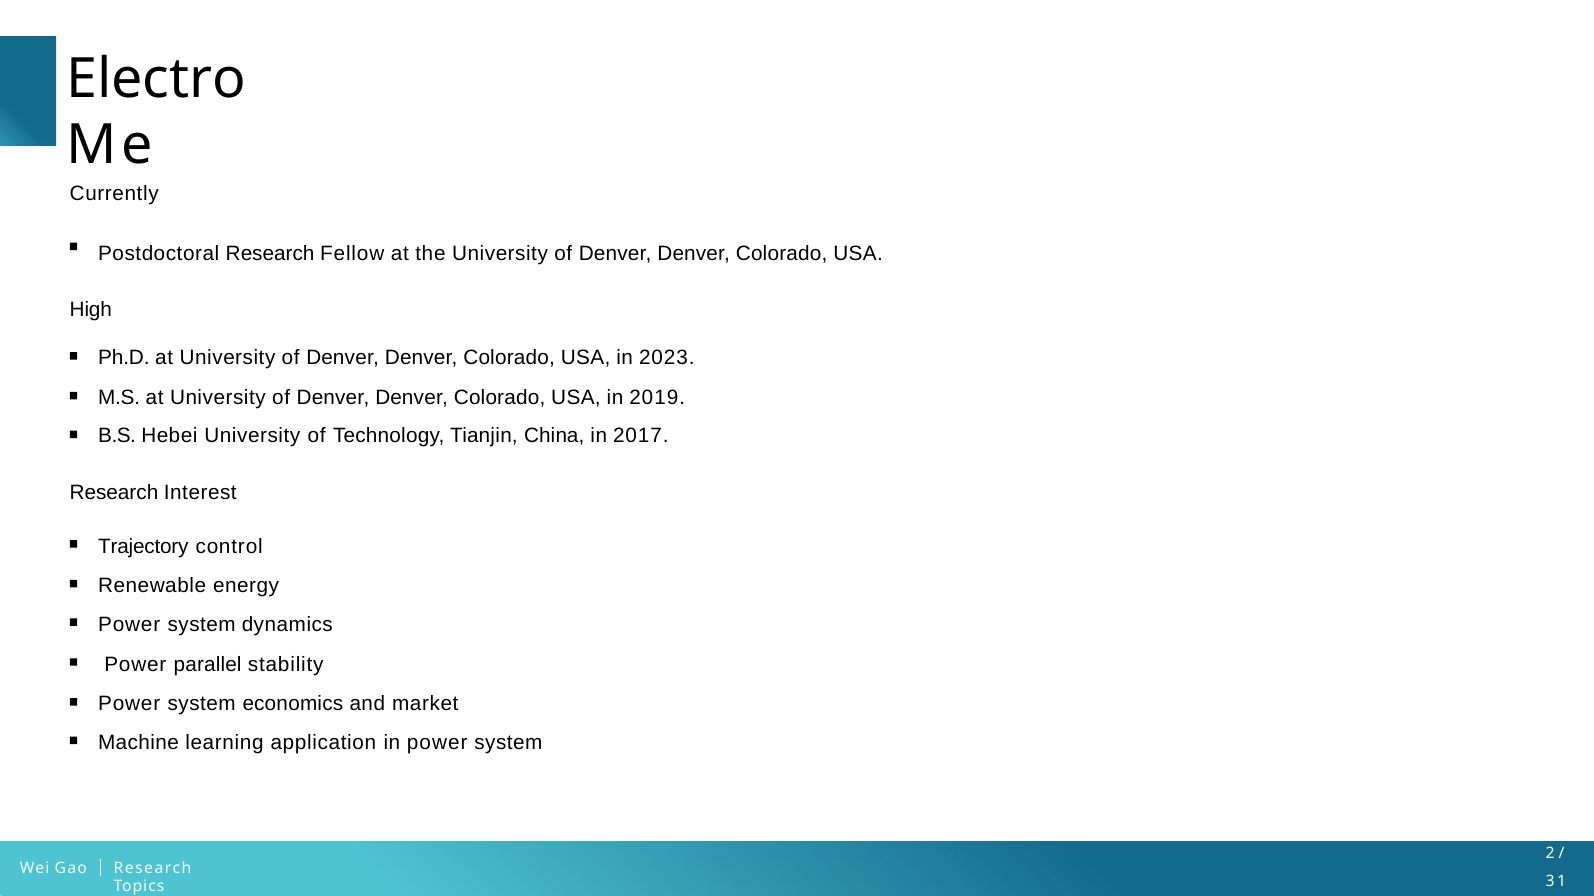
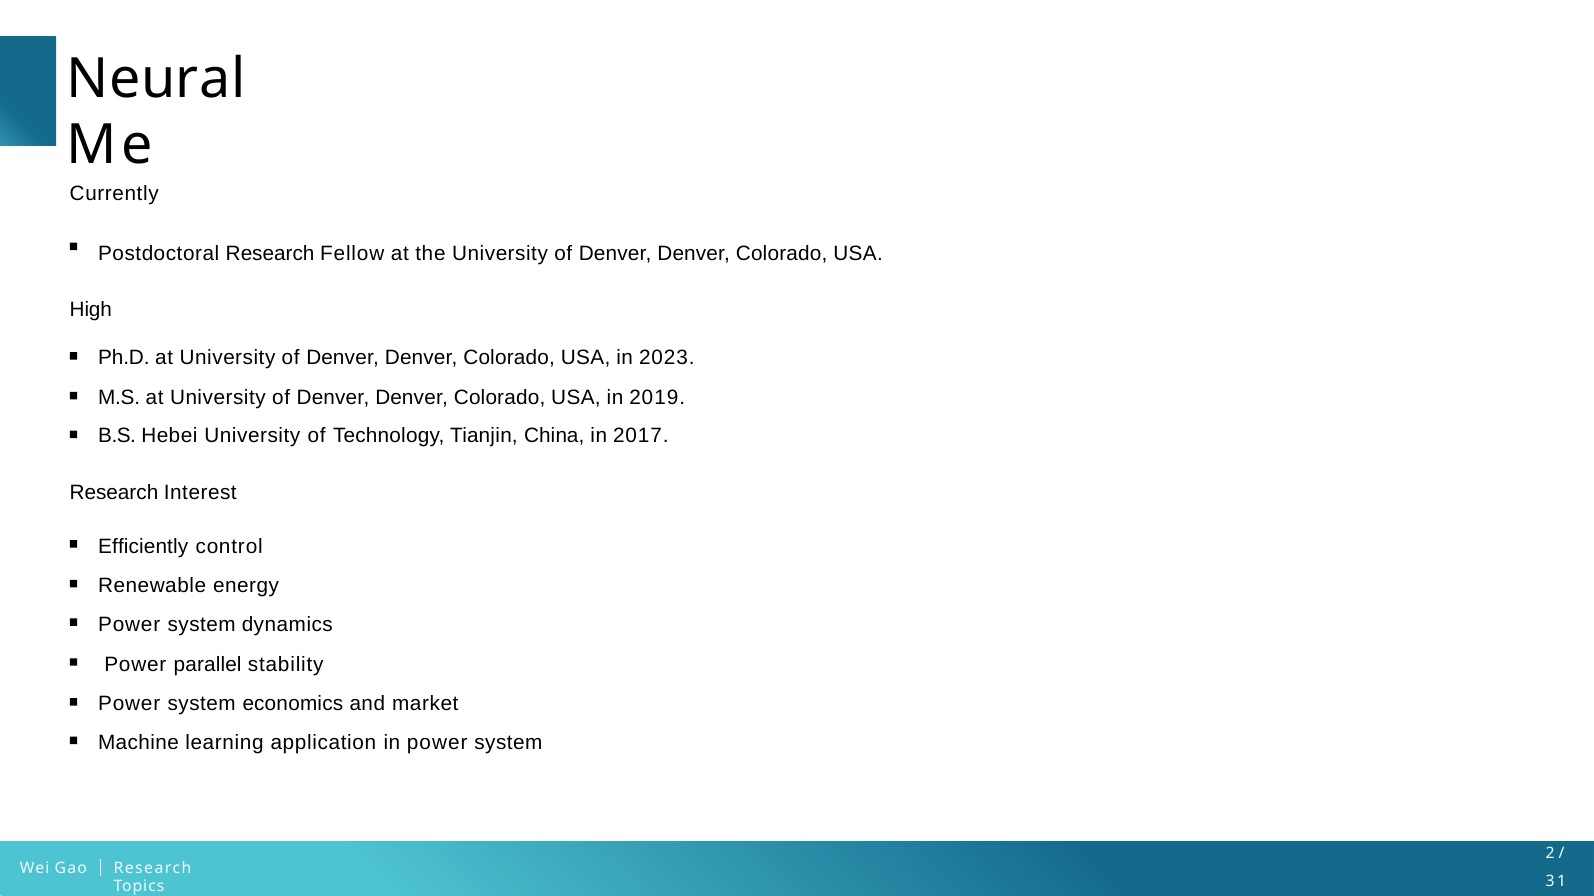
Electro: Electro -> Neural (156, 79)
Trajectory: Trajectory -> Efficiently (143, 547)
